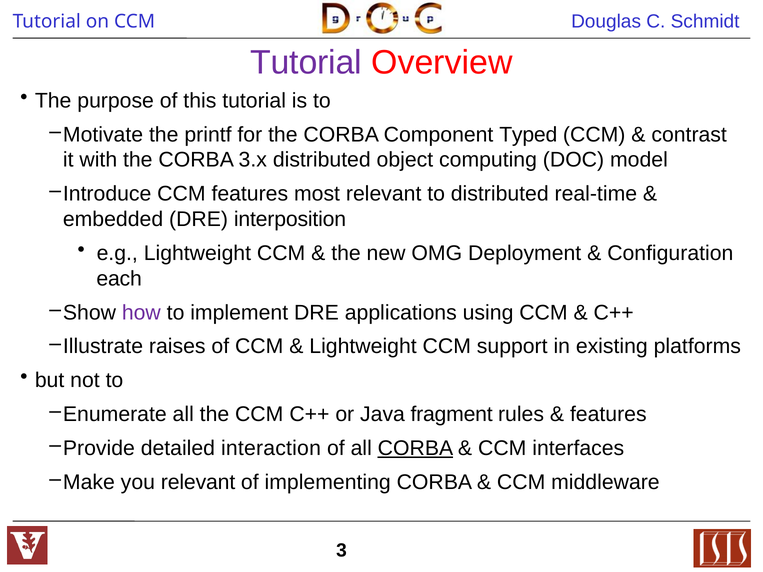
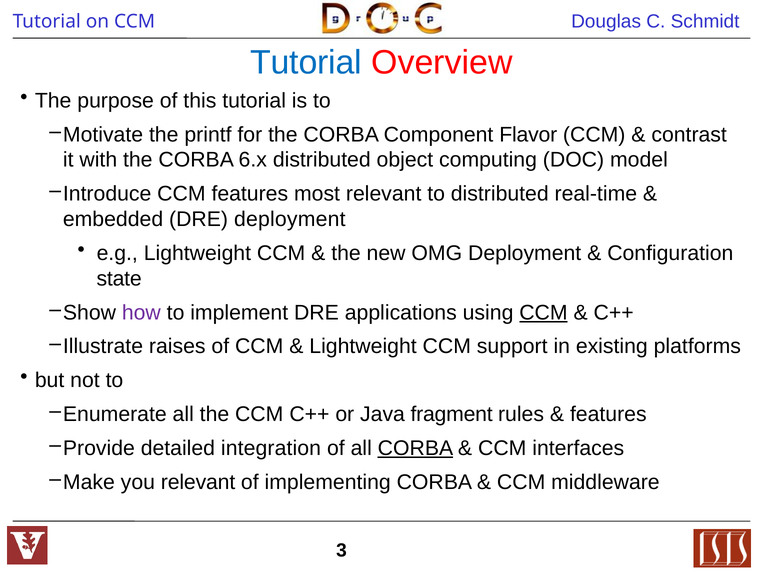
Tutorial colour: purple -> blue (306, 63)
Typed: Typed -> Flavor (528, 135)
3.x: 3.x -> 6.x (253, 160)
DRE interposition: interposition -> deployment (290, 219)
each: each -> state (119, 279)
CCM underline: none -> present (543, 313)
interaction: interaction -> integration (271, 448)
